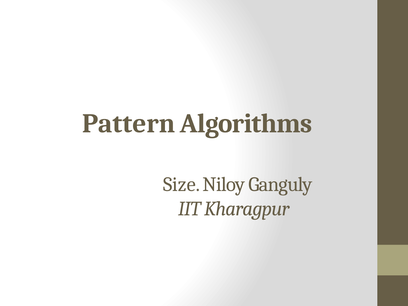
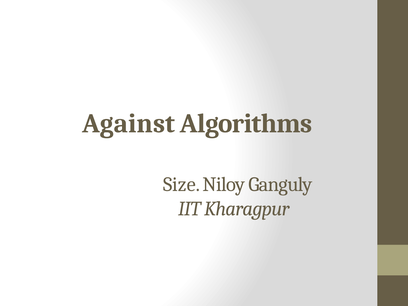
Pattern: Pattern -> Against (129, 124)
